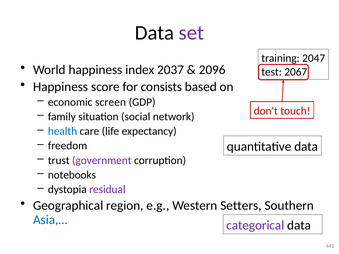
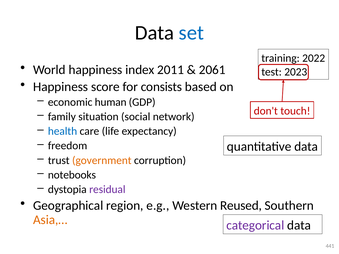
set colour: purple -> blue (191, 33)
2047: 2047 -> 2022 (314, 58)
2037: 2037 -> 2011 (171, 70)
2096: 2096 -> 2061 (212, 70)
2067: 2067 -> 2023 (296, 72)
screen: screen -> human (111, 102)
government colour: purple -> orange (102, 160)
Setters: Setters -> Reused (241, 206)
Asia,… colour: blue -> orange (50, 220)
